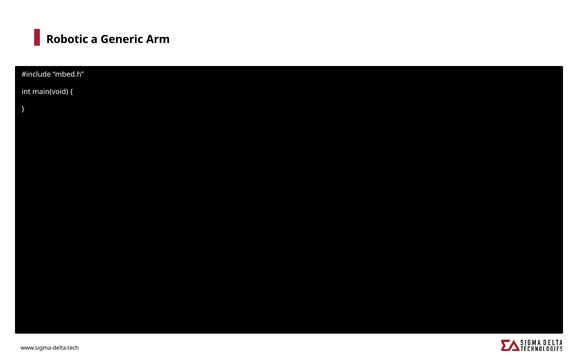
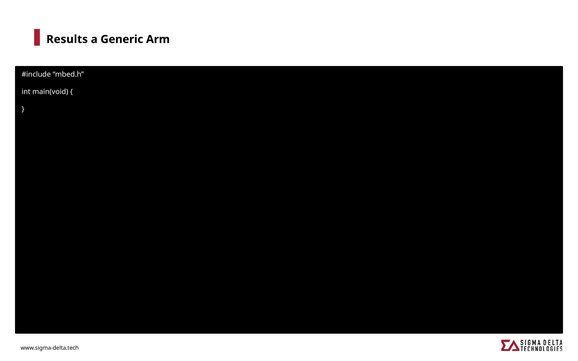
Robotic: Robotic -> Results (67, 39)
